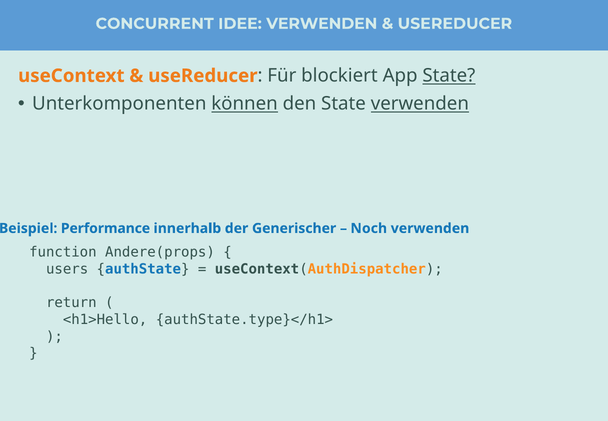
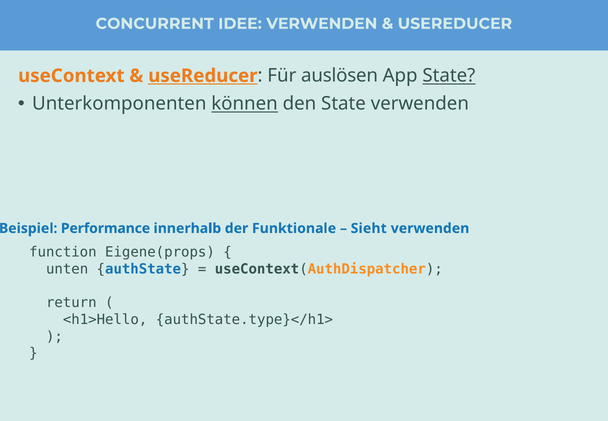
useReducer underline: none -> present (203, 76)
blockiert: blockiert -> auslösen (340, 76)
verwenden underline: present -> none (420, 104)
Generischer: Generischer -> Funktionale (294, 228)
Noch: Noch -> Sieht (369, 228)
Andere(props: Andere(props -> Eigene(props (160, 252)
users: users -> unten (67, 269)
